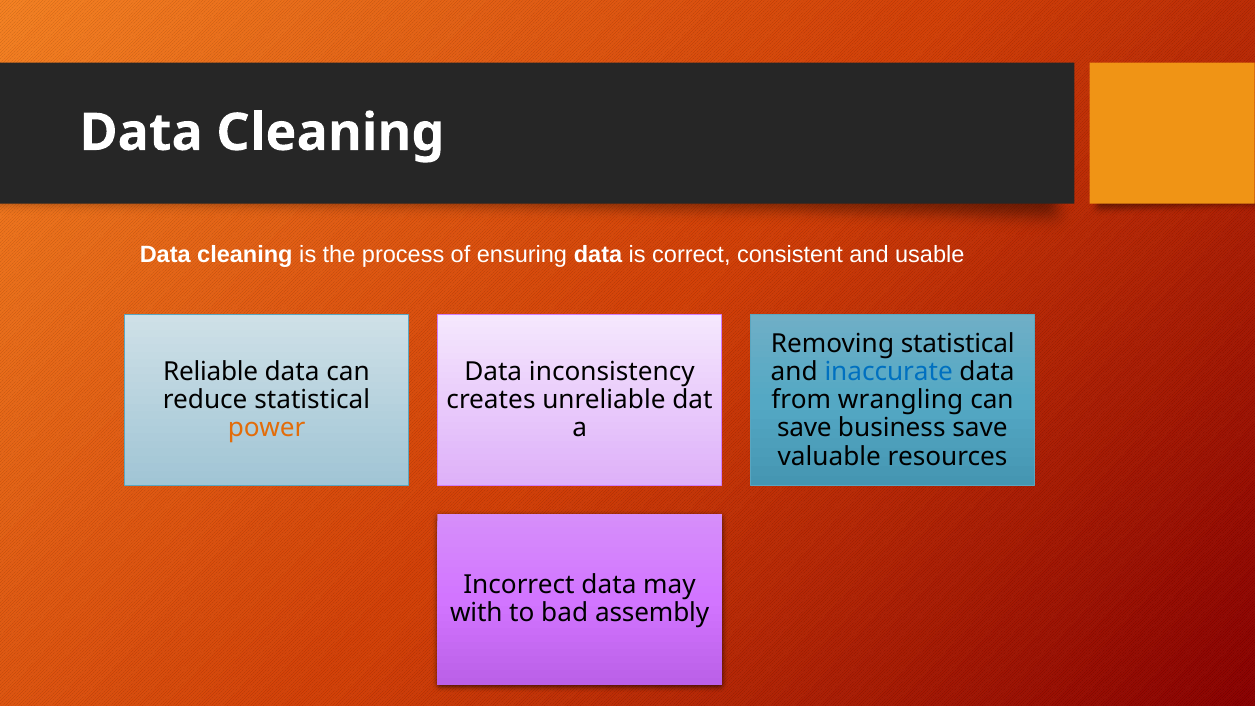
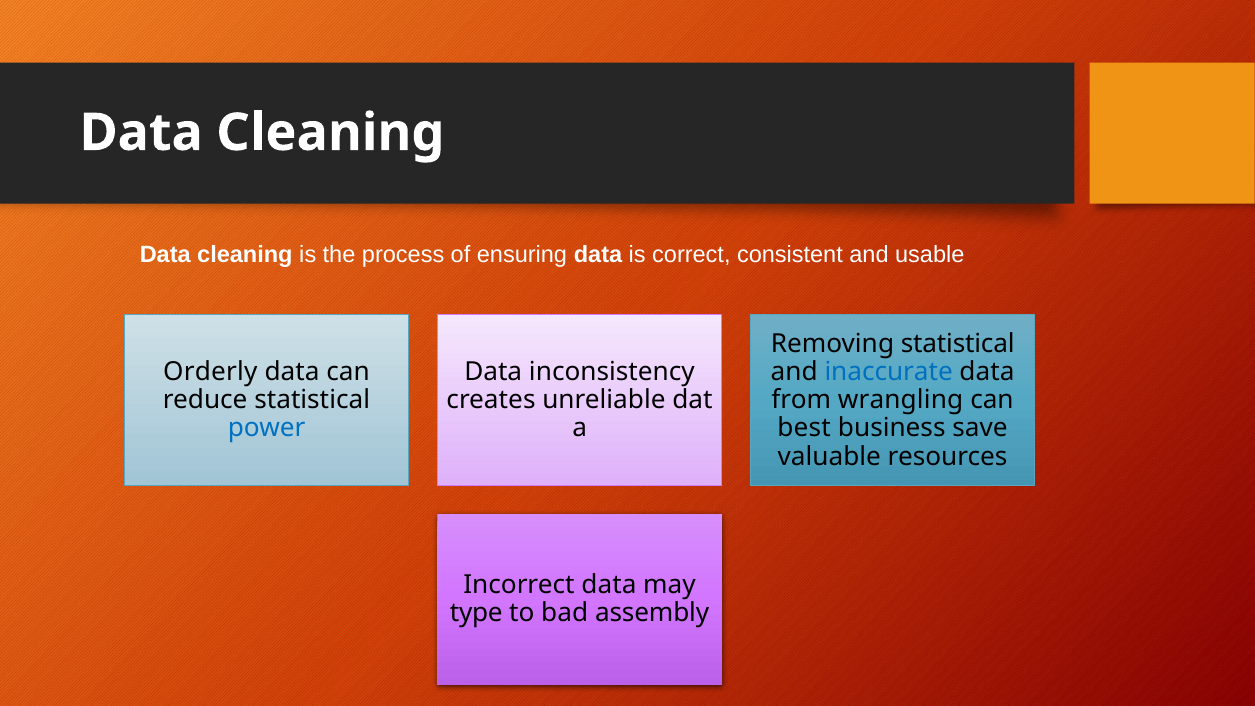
Reliable: Reliable -> Orderly (210, 372)
power colour: orange -> blue (267, 428)
save: save -> best (804, 428)
with: with -> type (476, 613)
